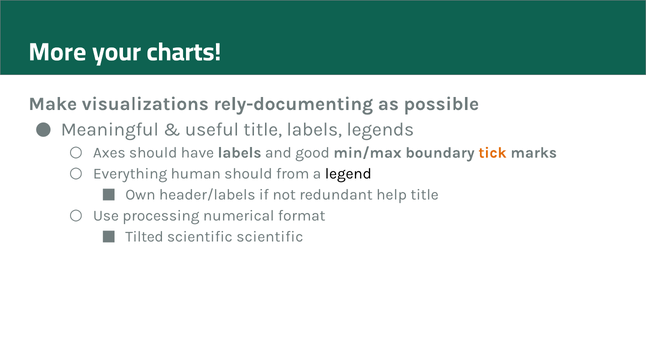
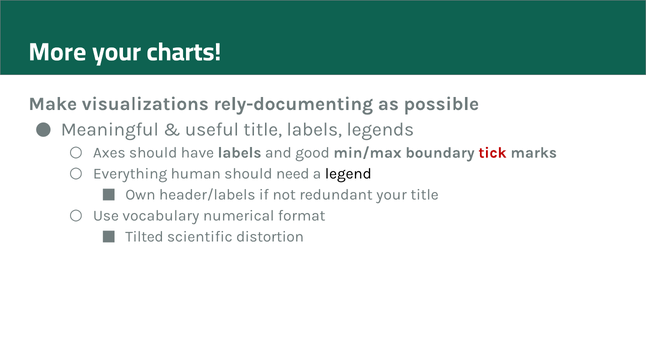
tick colour: orange -> red (493, 153)
from: from -> need (293, 174)
redundant help: help -> your (392, 195)
processing: processing -> vocabulary (161, 216)
scientific scientific: scientific -> distortion (270, 237)
